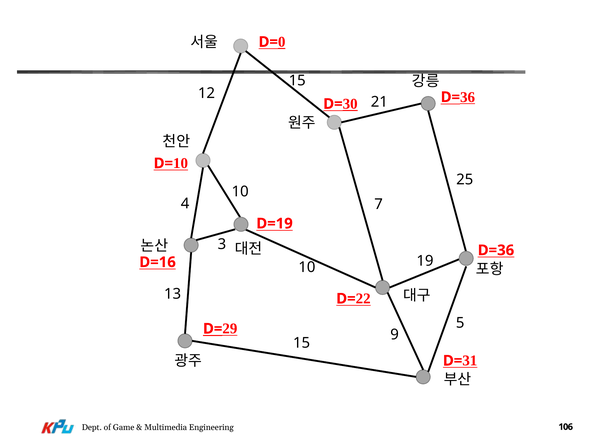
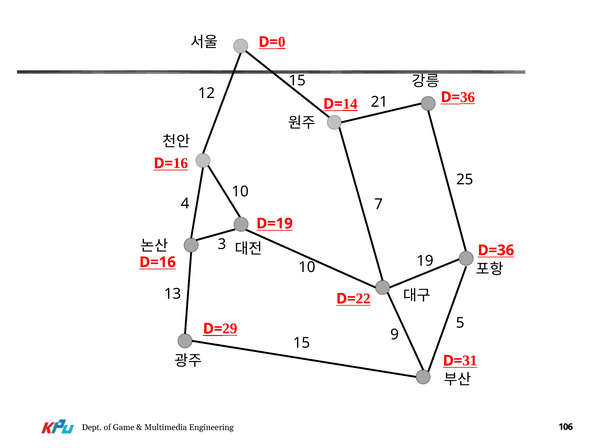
30: 30 -> 14 (350, 104)
10: 10 -> 16 (181, 164)
